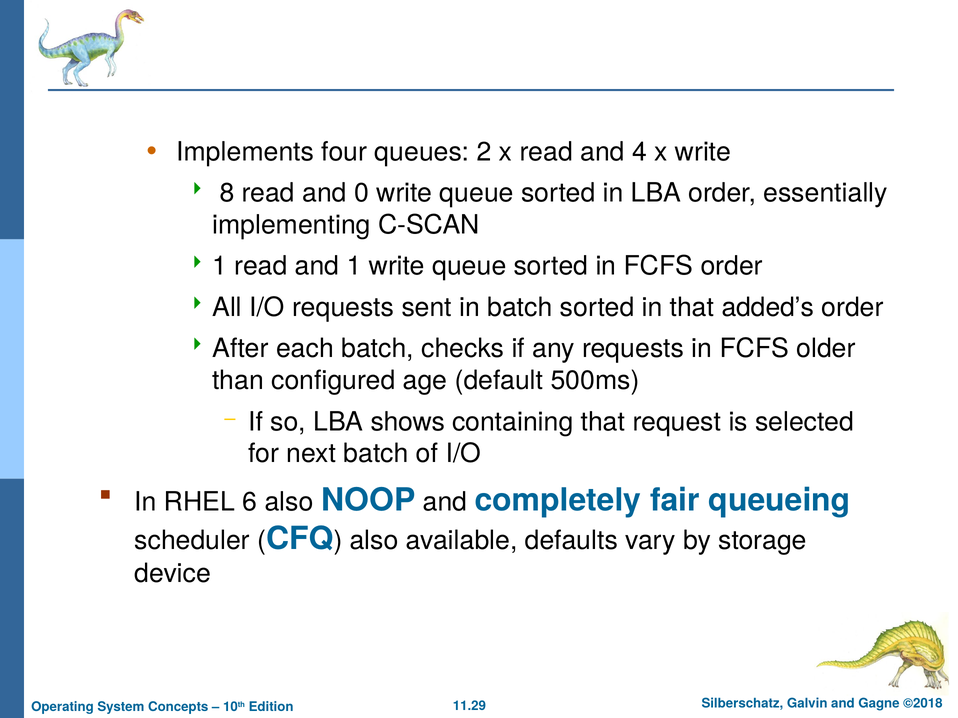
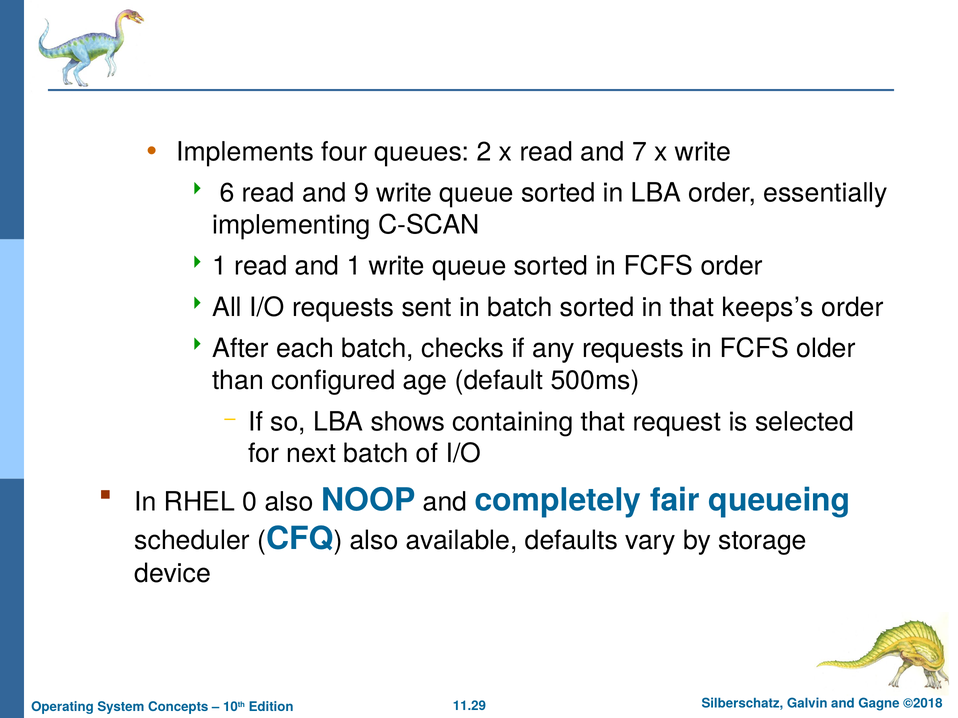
4: 4 -> 7 (639, 152)
8: 8 -> 6 (227, 193)
0: 0 -> 9 (361, 193)
added’s: added’s -> keeps’s (768, 308)
6: 6 -> 0 (250, 502)
